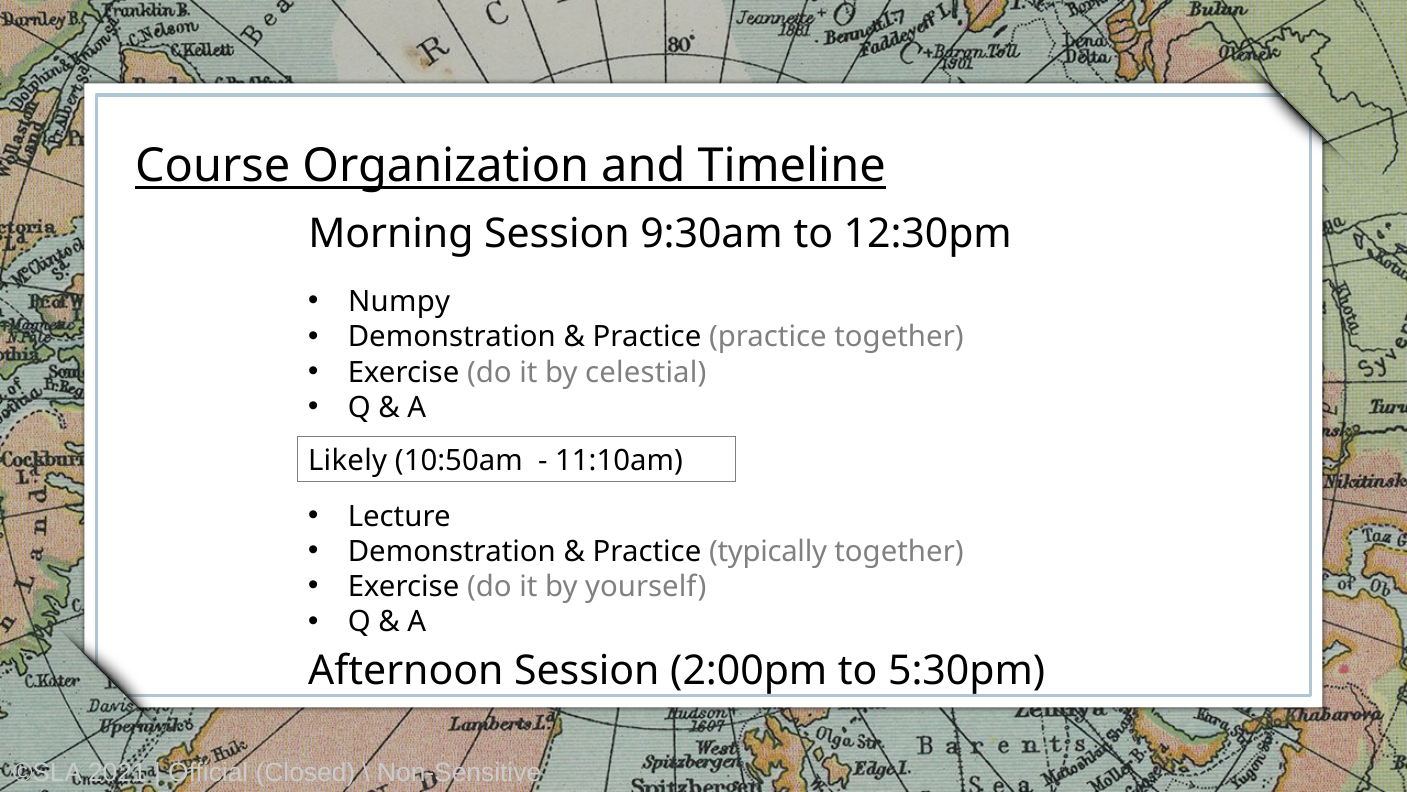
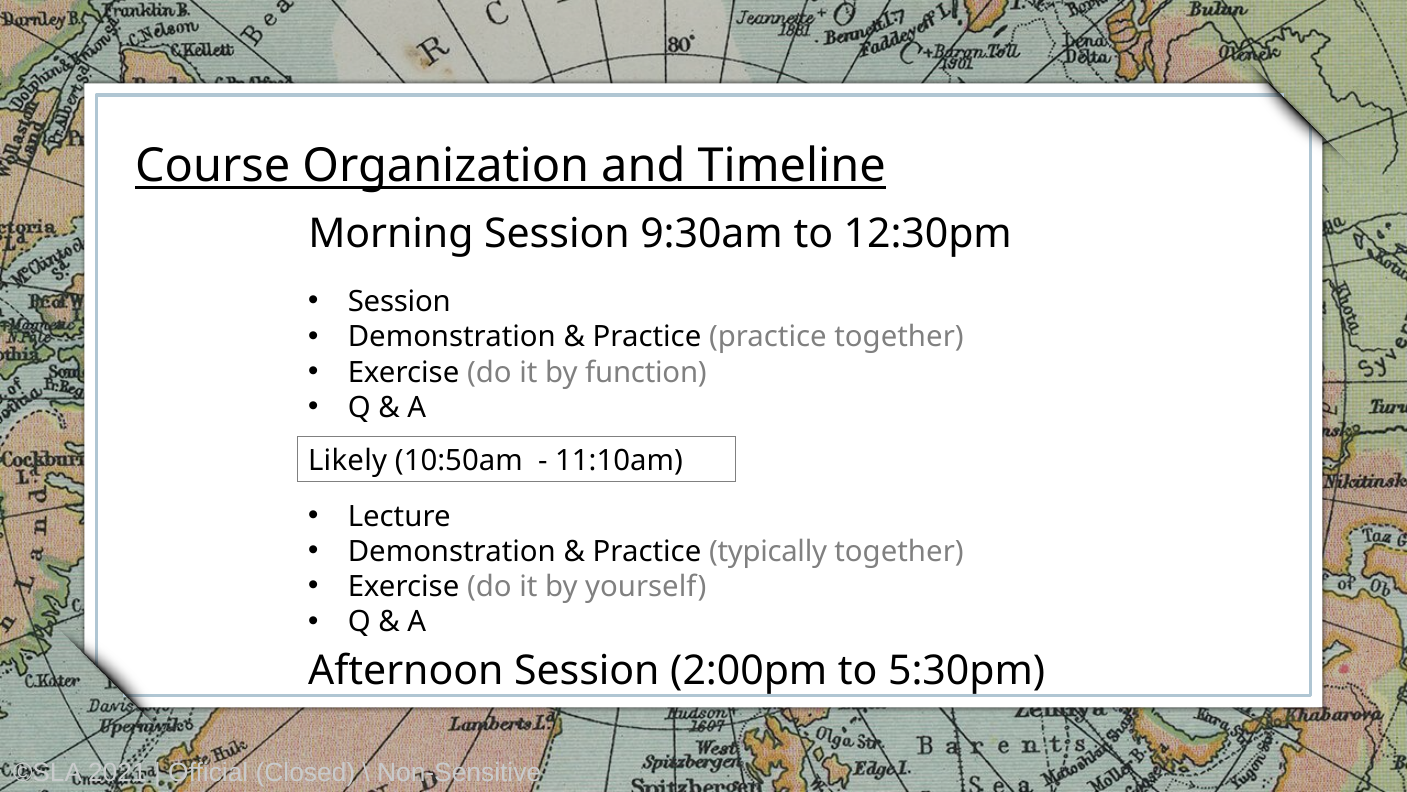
Numpy: Numpy -> Session (399, 302)
celestial: celestial -> function (646, 372)
